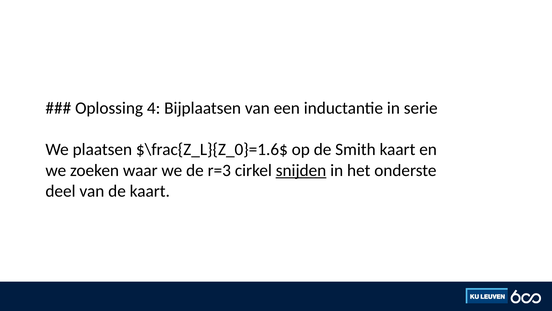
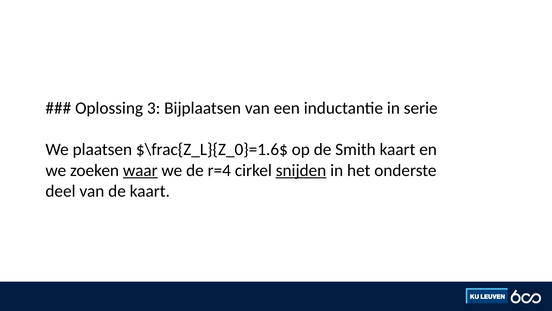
4: 4 -> 3 (154, 108)
waar underline: none -> present (140, 170)
r=3: r=3 -> r=4 (219, 170)
